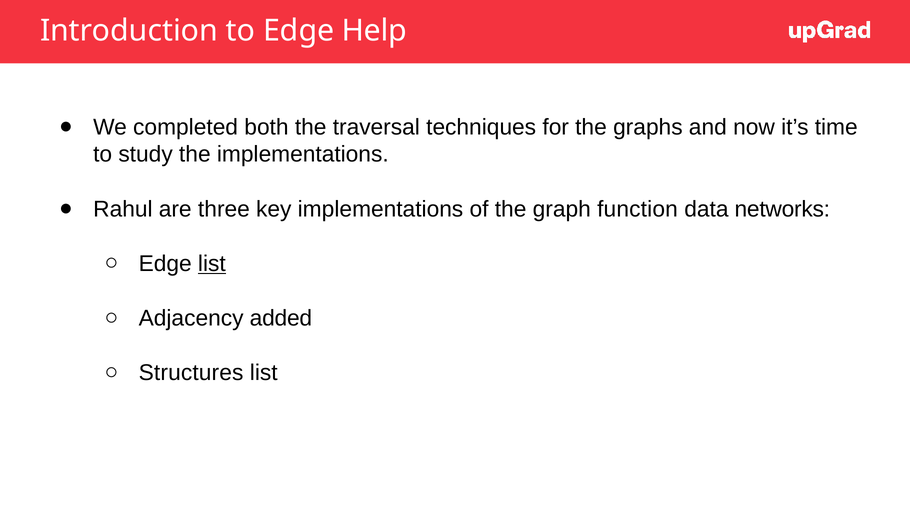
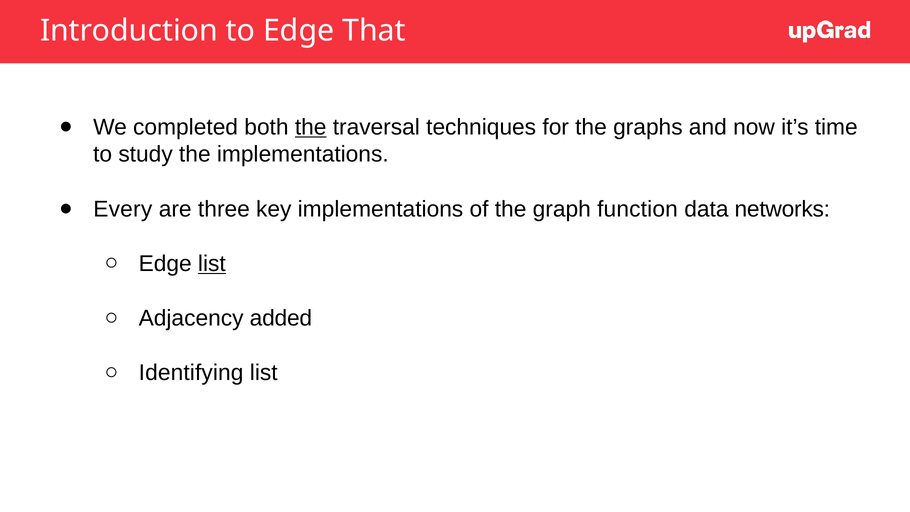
Help: Help -> That (374, 31)
the underline: none -> present (311, 127)
Rahul: Rahul -> Every (123, 209)
Structures: Structures -> Identifying (191, 373)
